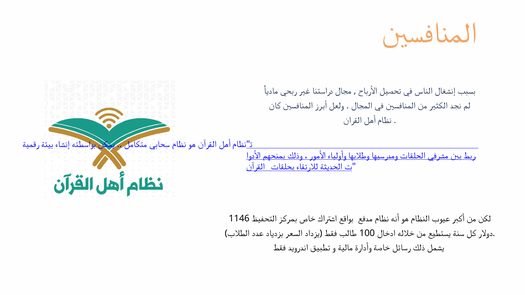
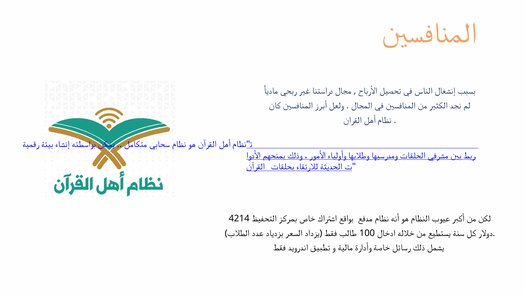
1146: 1146 -> 4214 (239, 219)
